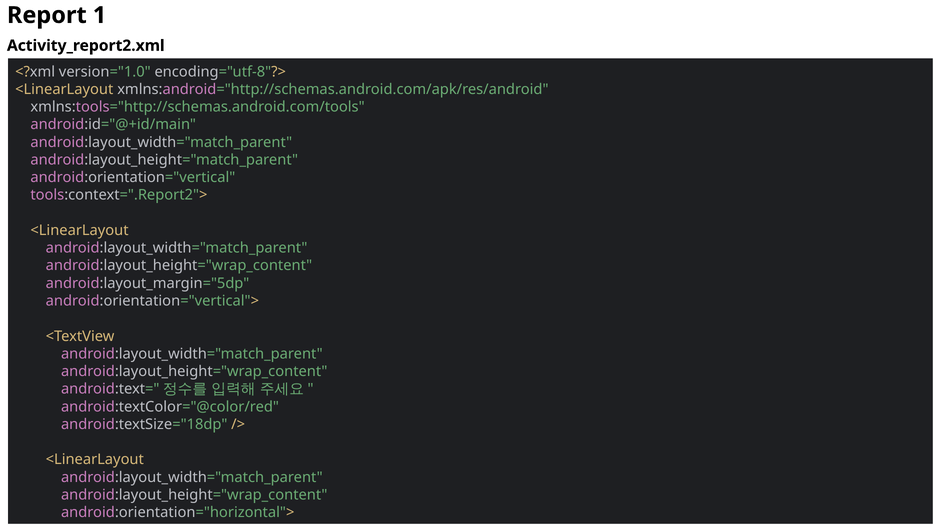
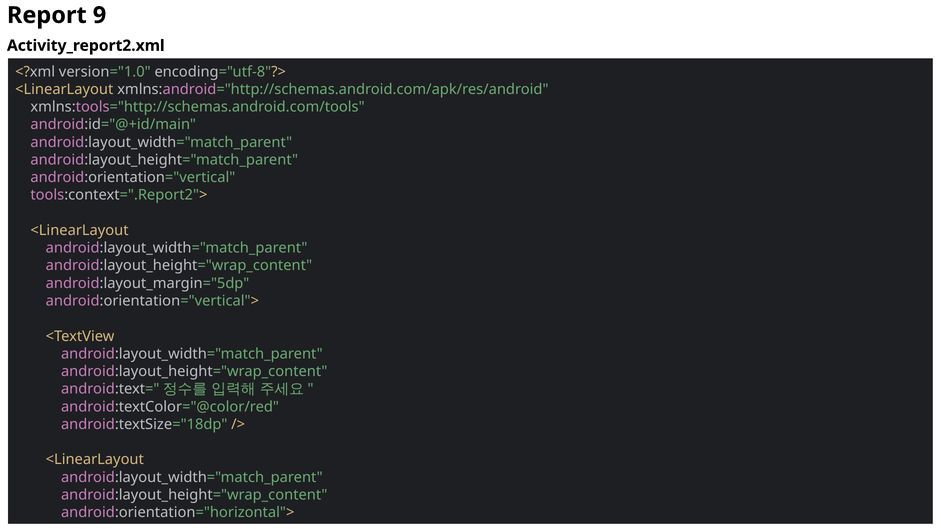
1: 1 -> 9 (100, 15)
